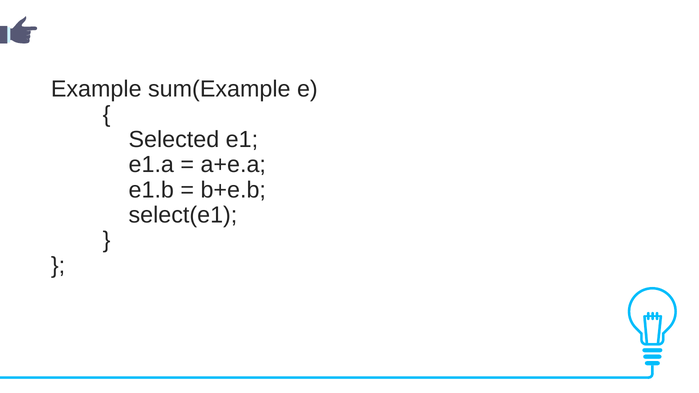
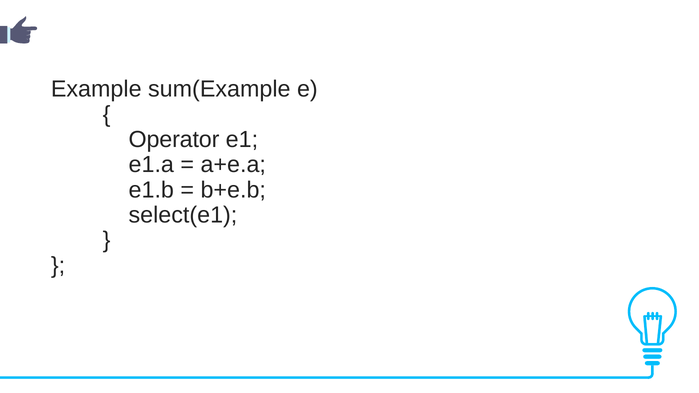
Selected: Selected -> Operator (174, 140)
